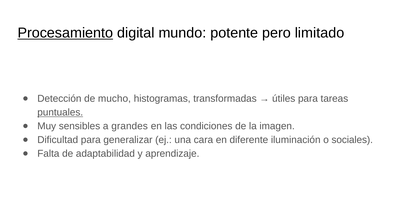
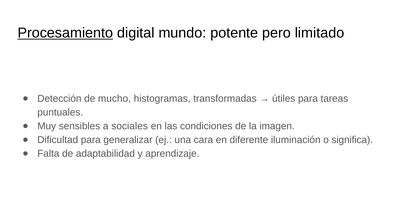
puntuales underline: present -> none (60, 112)
grandes: grandes -> sociales (130, 126)
sociales: sociales -> significa (352, 139)
